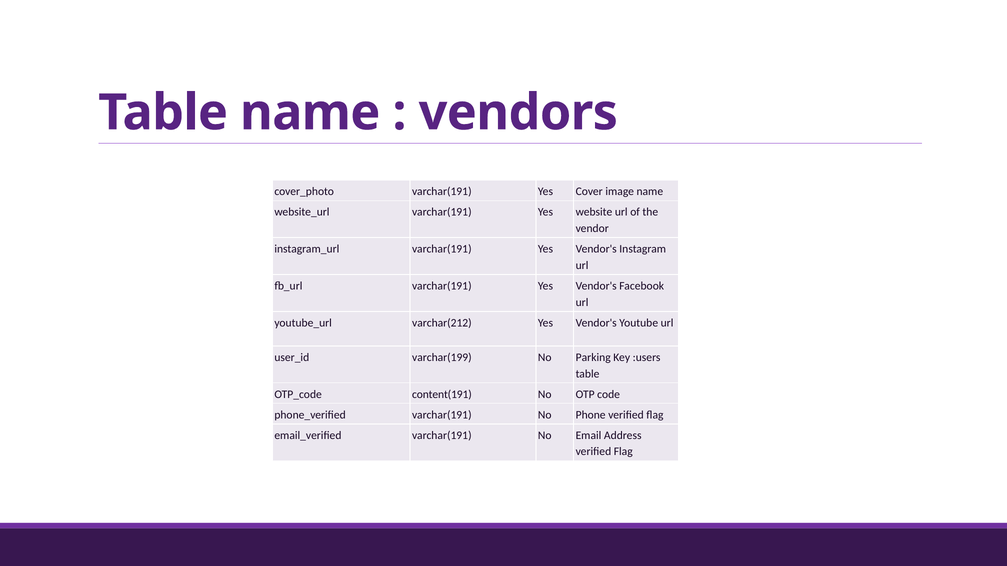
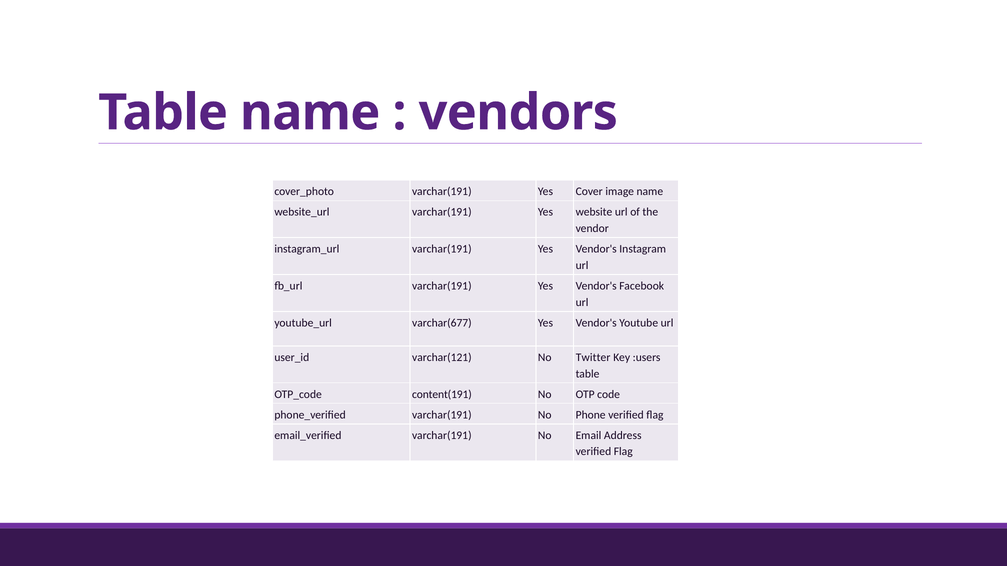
varchar(212: varchar(212 -> varchar(677 (442, 323)
varchar(199: varchar(199 -> varchar(121 (442, 358)
Parking: Parking -> Twitter (593, 358)
